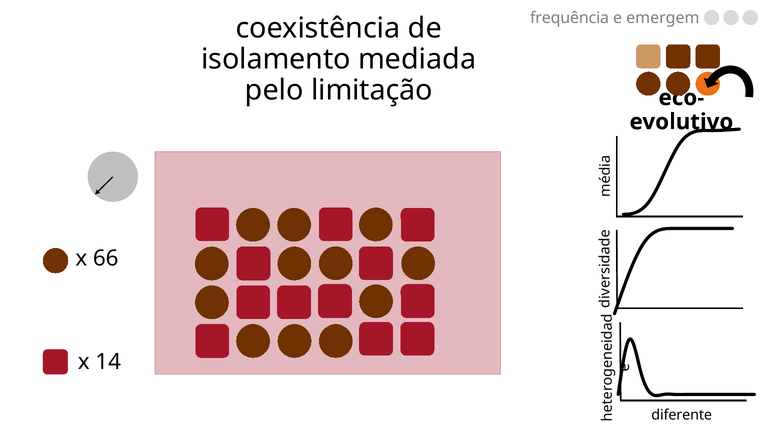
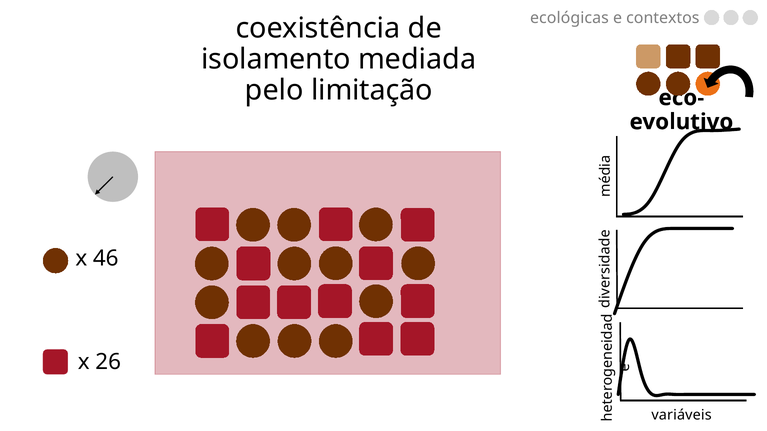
frequência: frequência -> ecológicas (569, 18)
emergem: emergem -> contextos (663, 18)
66: 66 -> 46 (106, 259)
14: 14 -> 26 (108, 362)
diferente: diferente -> variáveis (682, 415)
